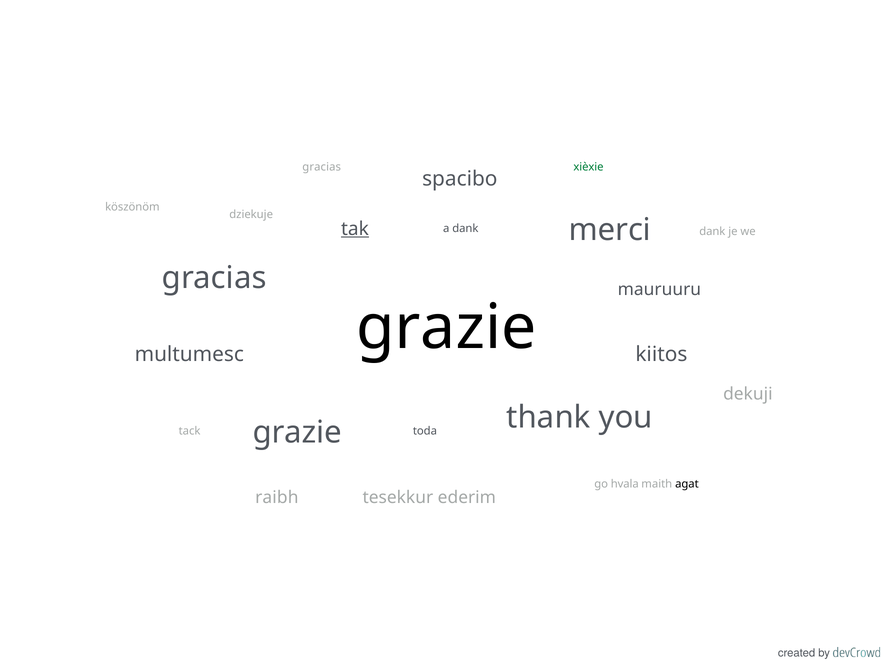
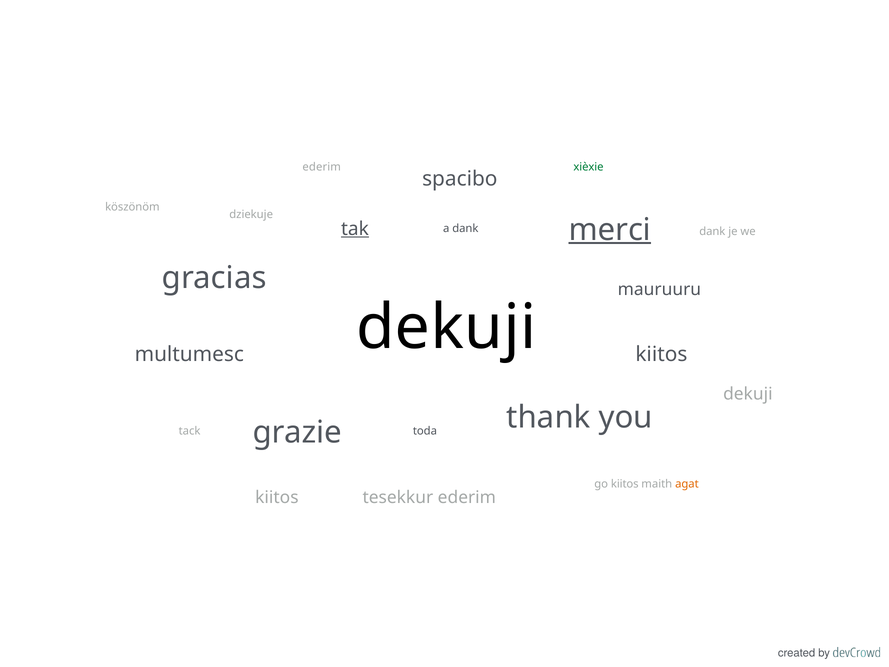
gracias: gracias -> ederim (322, 167)
merci underline: none -> present (610, 230)
grazie: grazie -> dekuji (446, 327)
go hvala: hvala -> kiitos (625, 484)
agat colour: black -> orange (687, 484)
raibh: raibh -> kiitos (277, 497)
